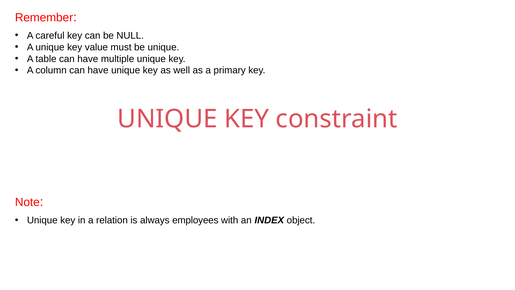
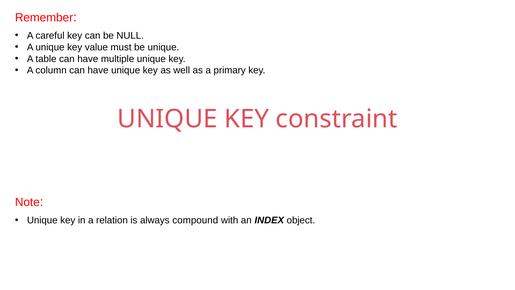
employees: employees -> compound (195, 220)
